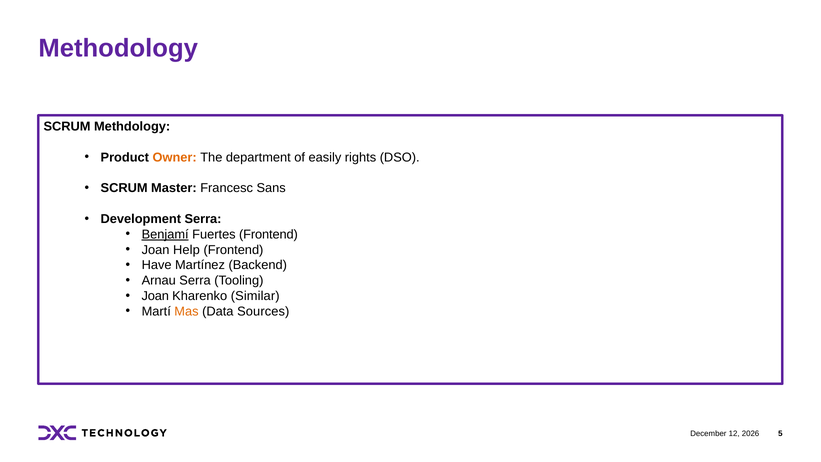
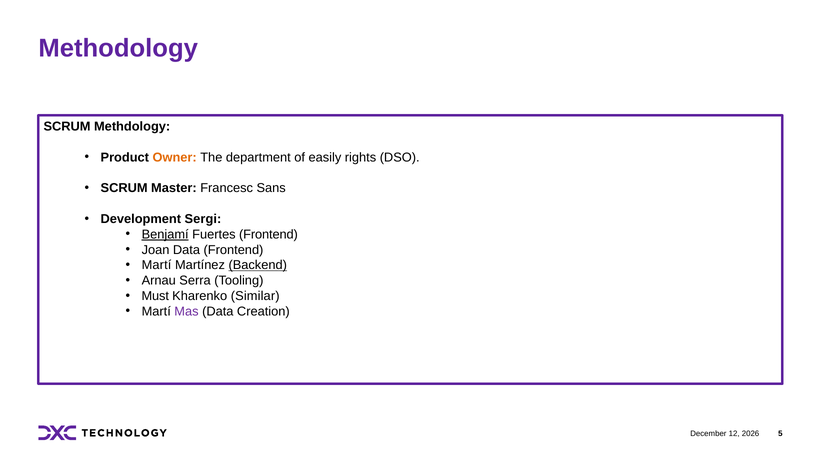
Development Serra: Serra -> Sergi (203, 219)
Joan Help: Help -> Data (186, 250)
Have: Have -> Martí (157, 265)
Backend underline: none -> present (258, 265)
Joan: Joan -> Must (155, 296)
Mas colour: orange -> purple (186, 311)
Sources: Sources -> Creation (263, 311)
